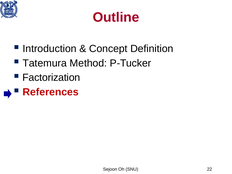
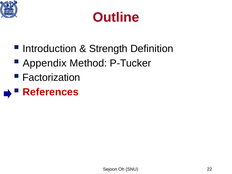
Concept: Concept -> Strength (108, 49)
Tatemura: Tatemura -> Appendix (45, 63)
